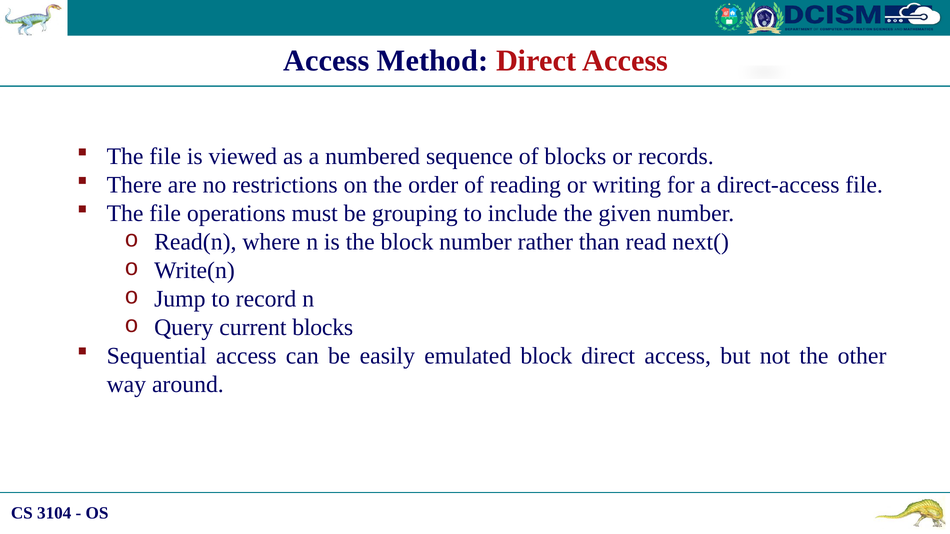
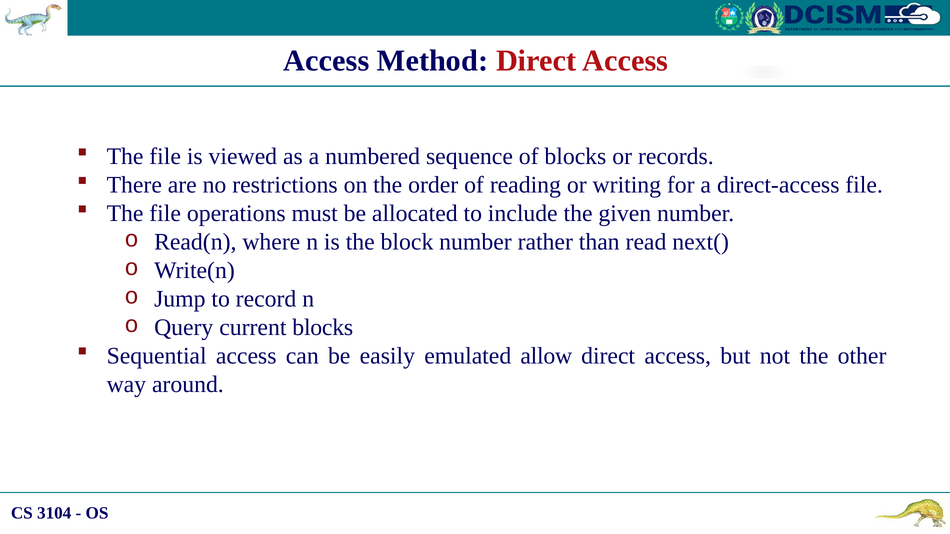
grouping: grouping -> allocated (415, 214)
emulated block: block -> allow (546, 356)
